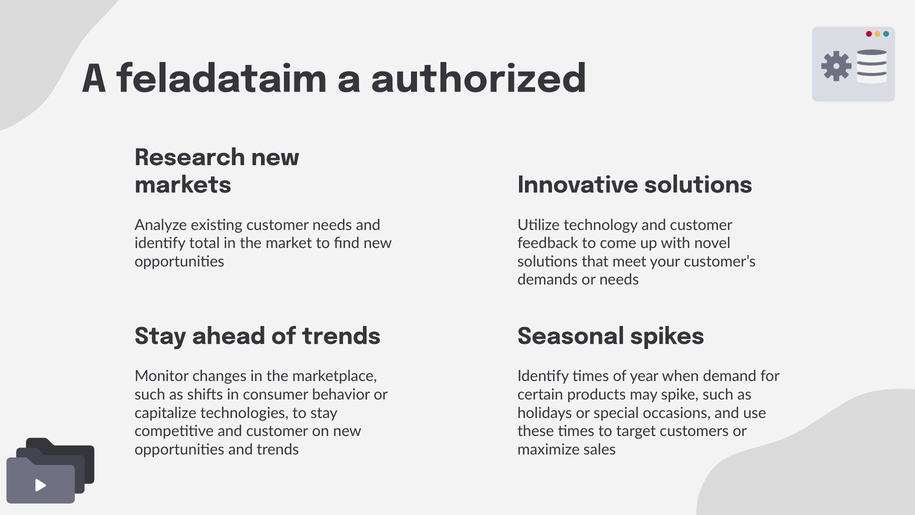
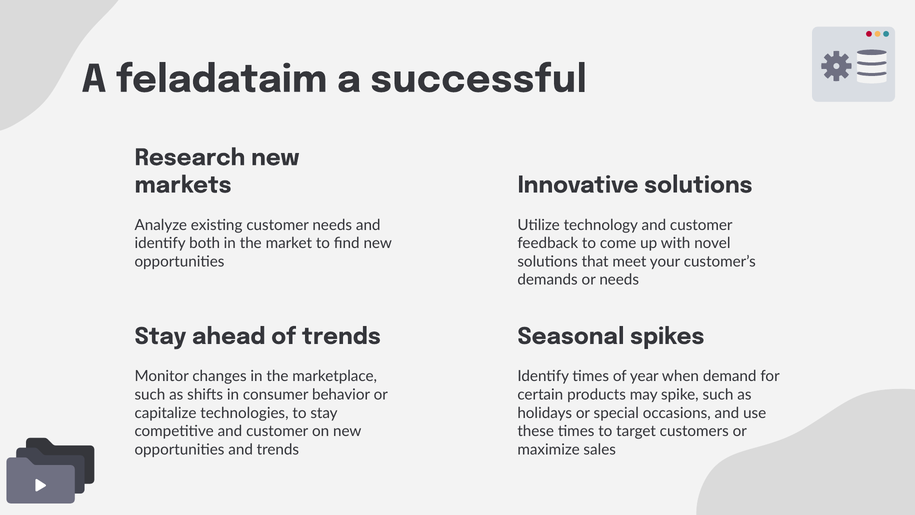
authorized: authorized -> successful (479, 79)
total: total -> both (205, 243)
